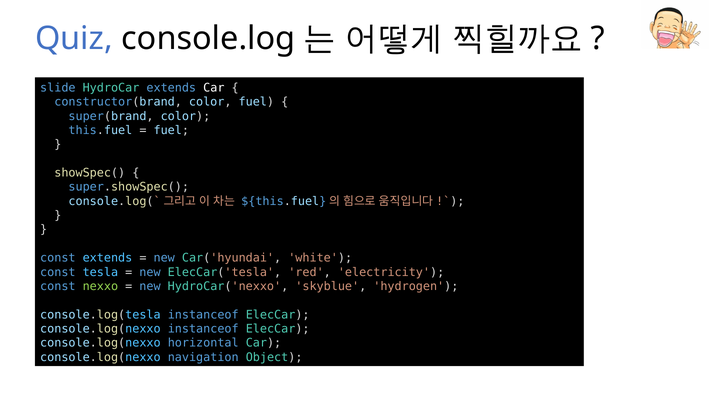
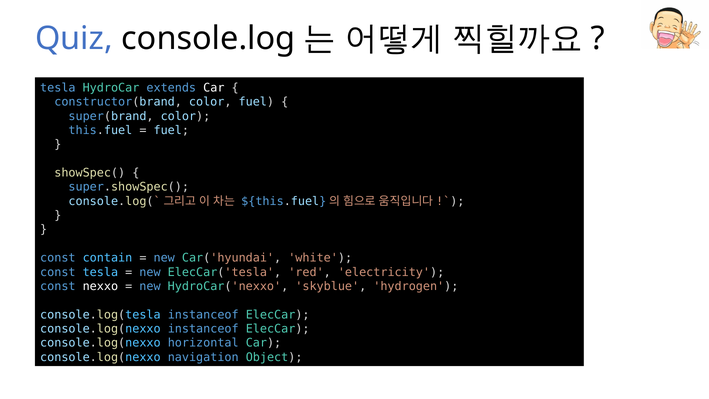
slide: slide -> tesla (58, 88)
const extends: extends -> contain (107, 258)
nexxo colour: light green -> white (100, 286)
